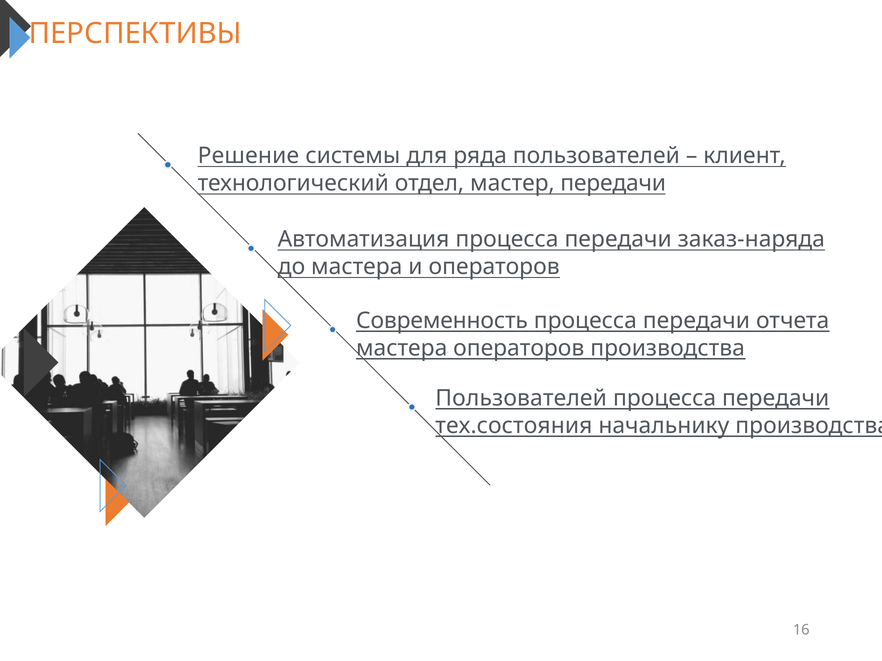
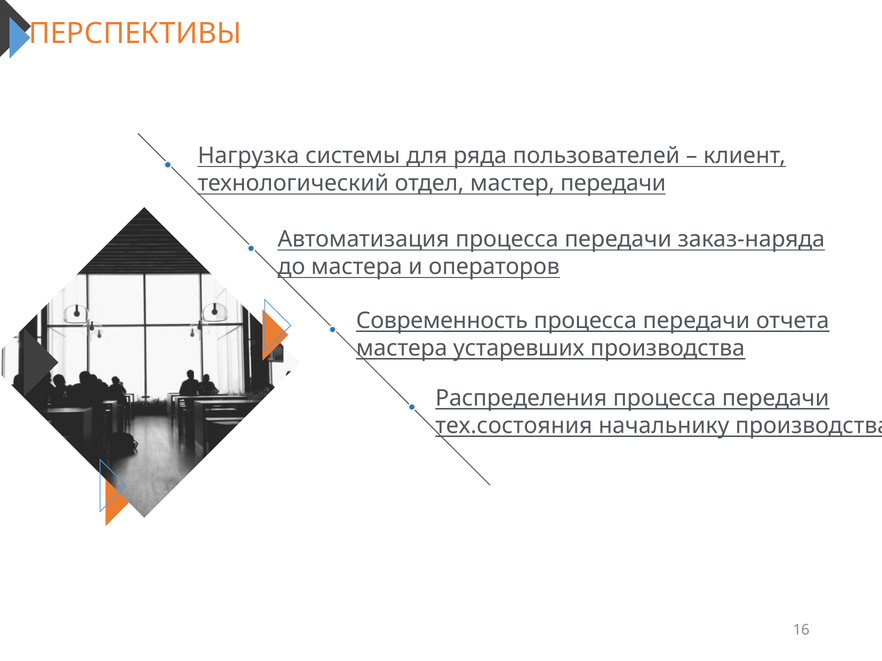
Решение: Решение -> Нагрузка (248, 156)
мастера операторов: операторов -> устаревших (519, 348)
Пользователей: Пользователей -> Распределения (521, 398)
